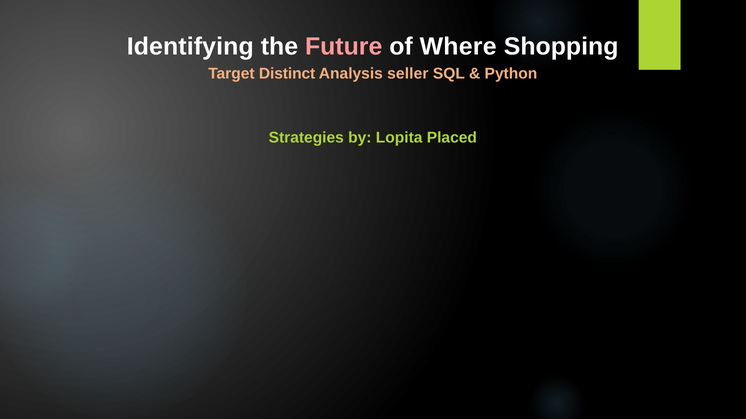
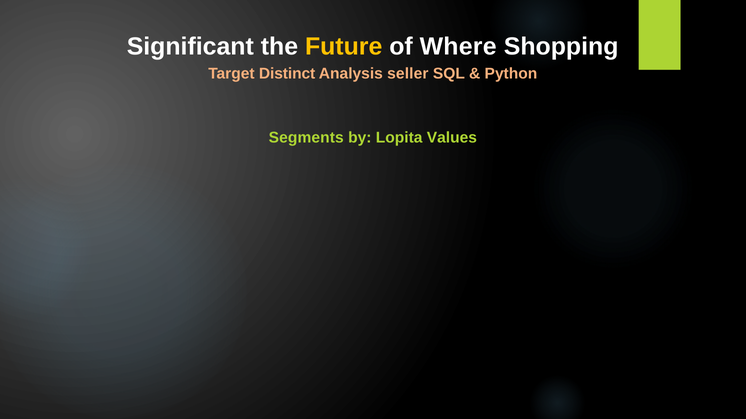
Identifying: Identifying -> Significant (190, 47)
Future colour: pink -> yellow (344, 47)
Strategies: Strategies -> Segments (306, 138)
Placed: Placed -> Values (452, 138)
